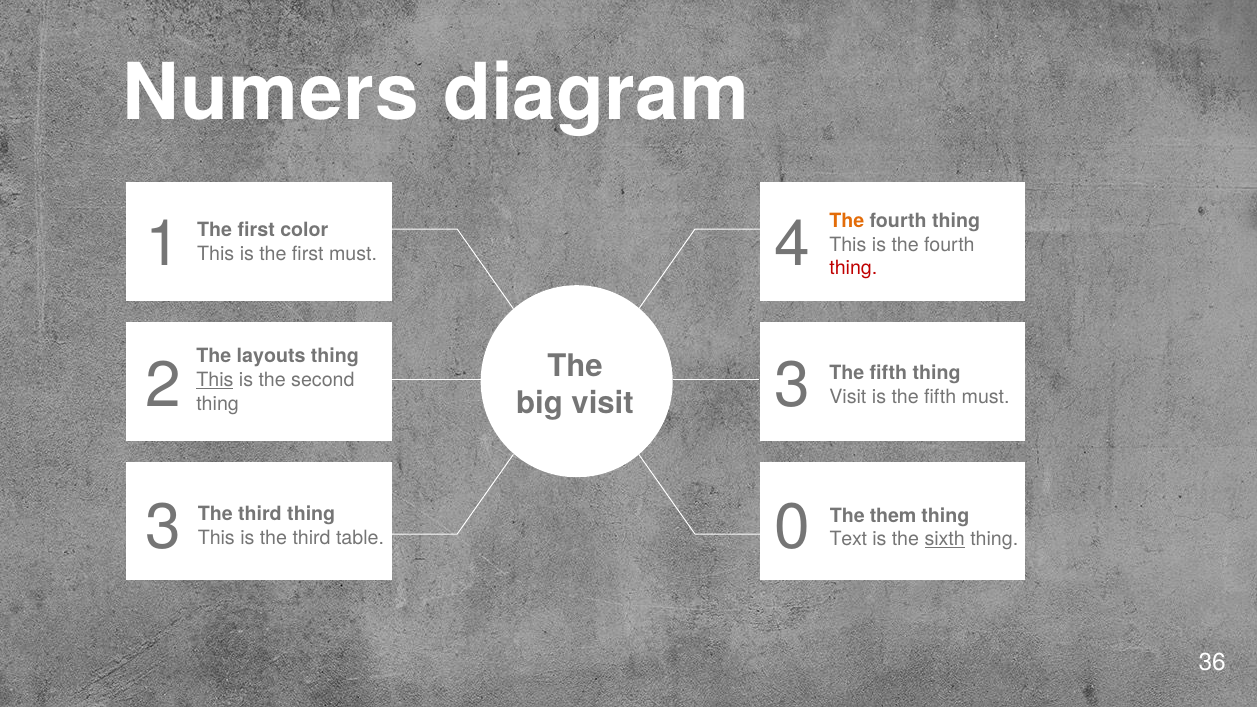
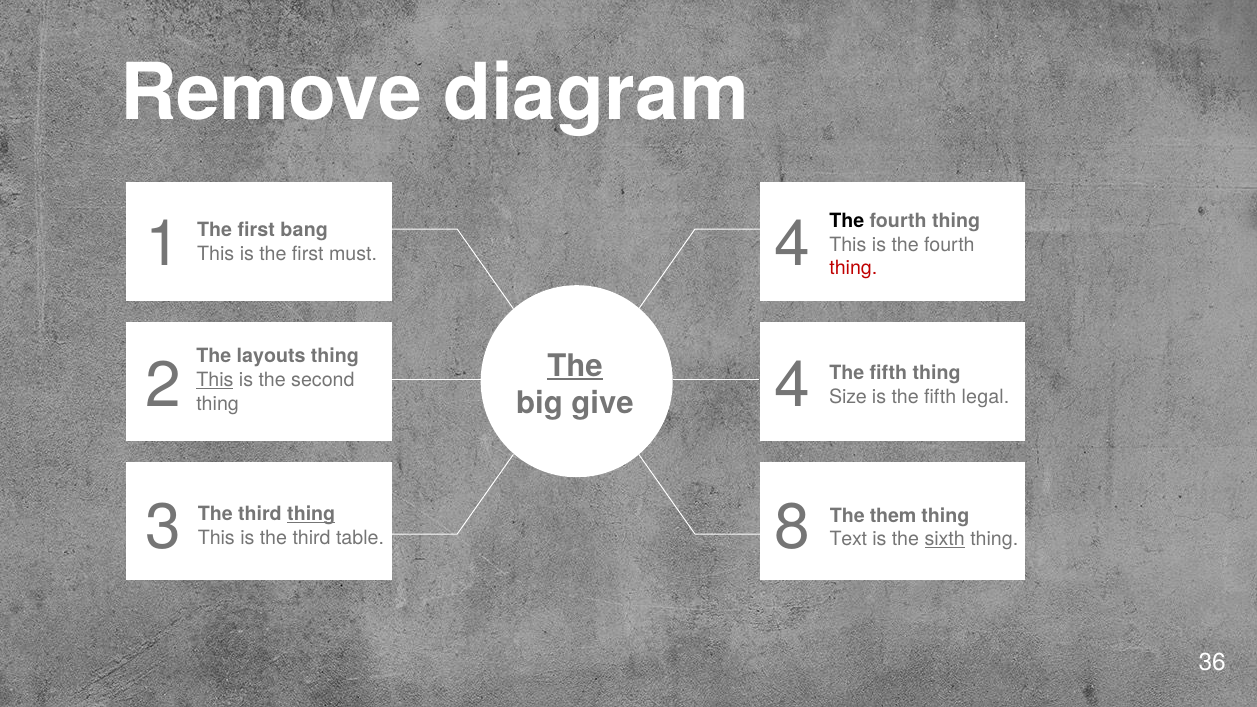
Numers: Numers -> Remove (271, 94)
The colour: orange -> black (847, 221)
color: color -> bang (304, 230)
The underline: none -> present (575, 366)
2 3: 3 -> 4 (792, 386)
Visit: Visit -> Size (848, 397)
fifth must: must -> legal (986, 397)
big visit: visit -> give (603, 403)
0: 0 -> 8 (792, 527)
thing underline: none -> present (311, 514)
